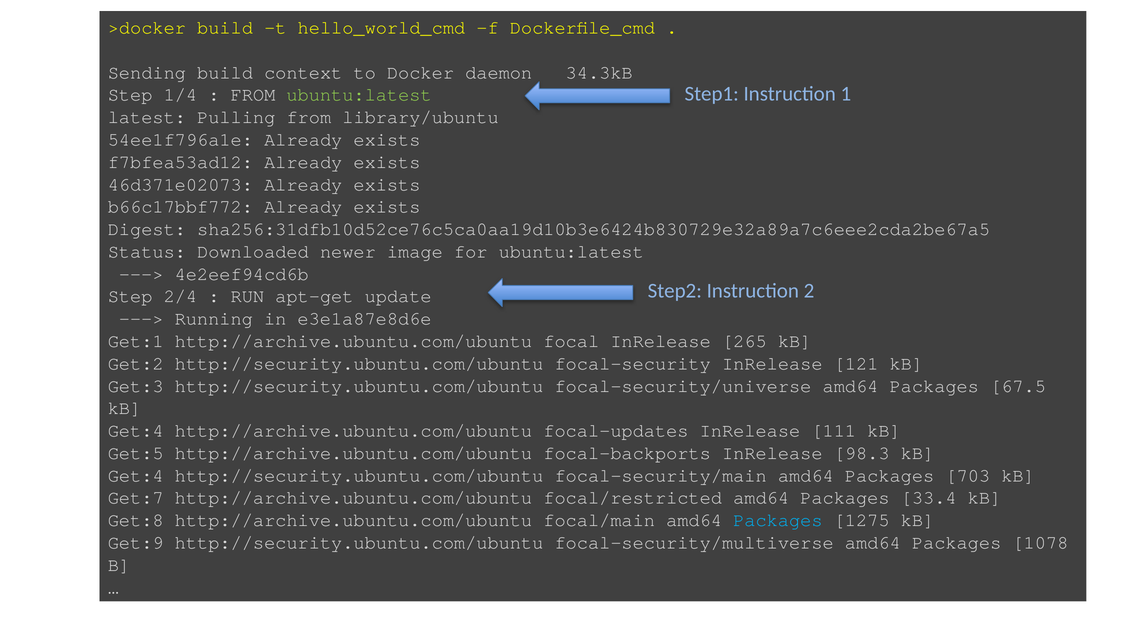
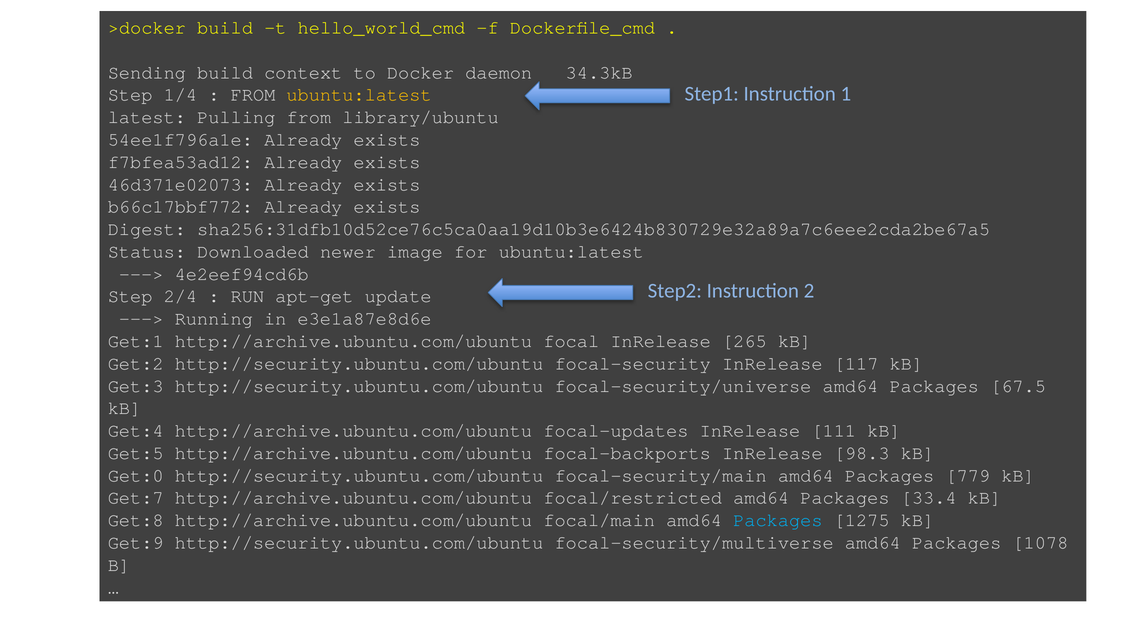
ubuntu:latest colour: light green -> yellow (359, 95)
121: 121 -> 117 (856, 364)
Get:4: Get:4 -> Get:0 (136, 476)
703: 703 -> 779 (968, 476)
